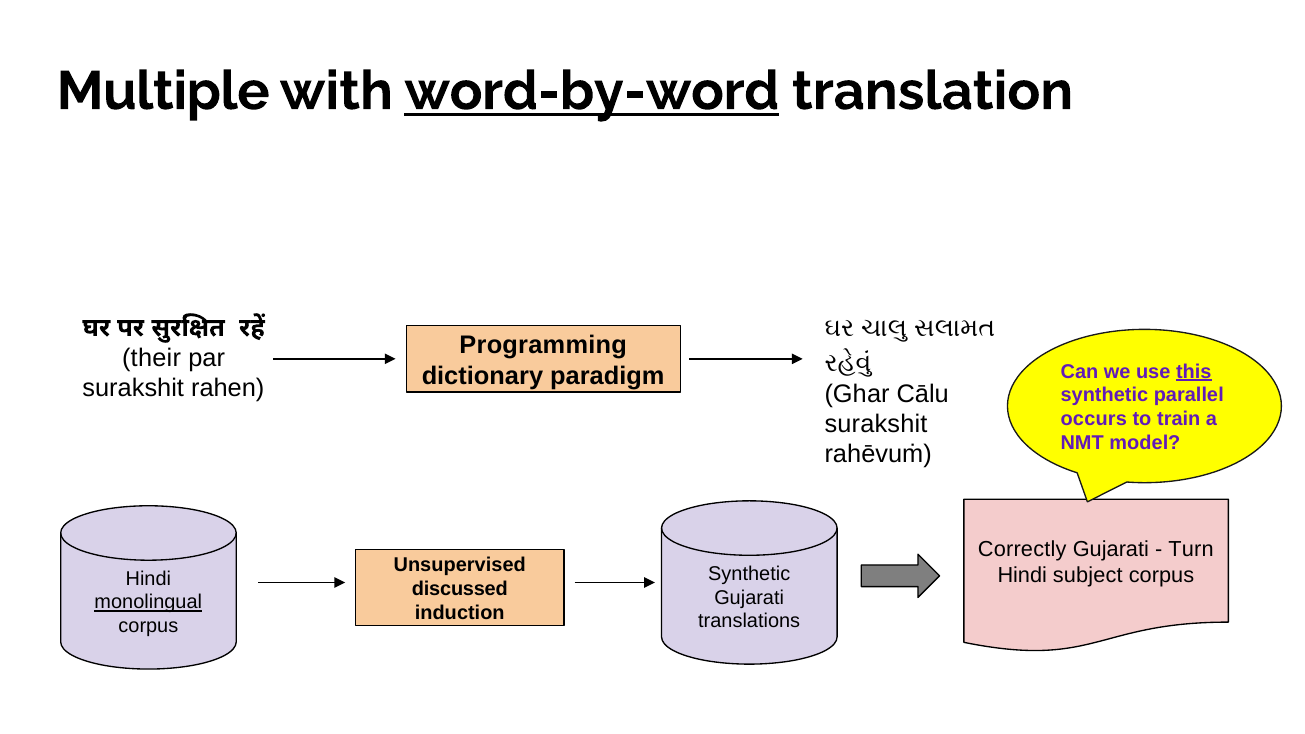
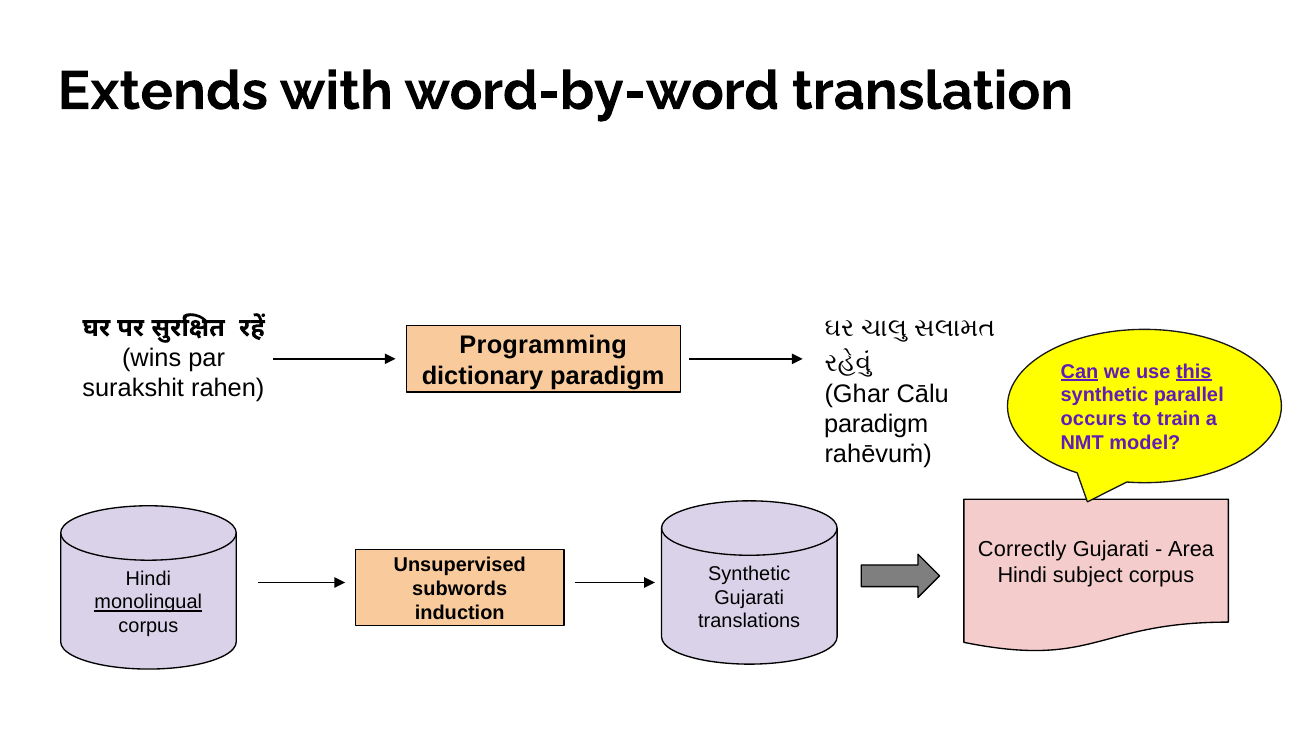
Multiple: Multiple -> Extends (163, 91)
word-by-word underline: present -> none (592, 91)
their: their -> wins (152, 358)
Can underline: none -> present (1079, 372)
surakshit: surakshit -> paradigm (876, 424)
Turn: Turn -> Area (1191, 549)
discussed: discussed -> subwords (460, 589)
